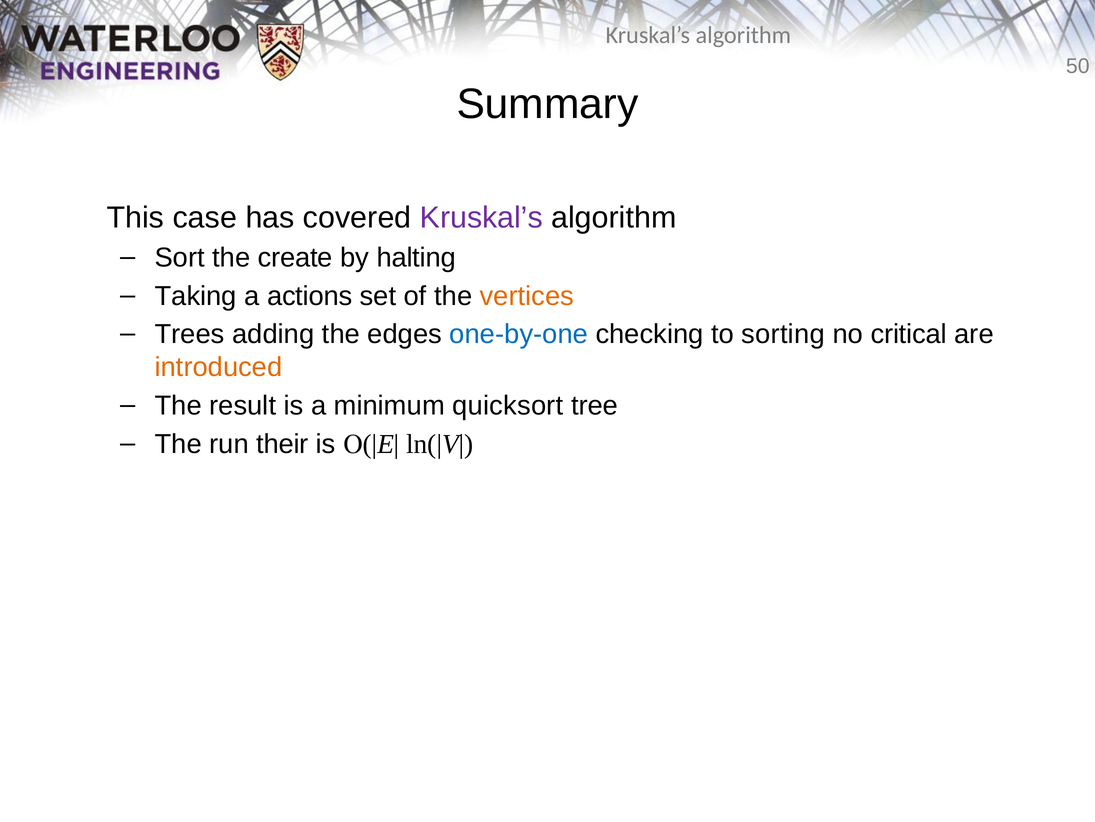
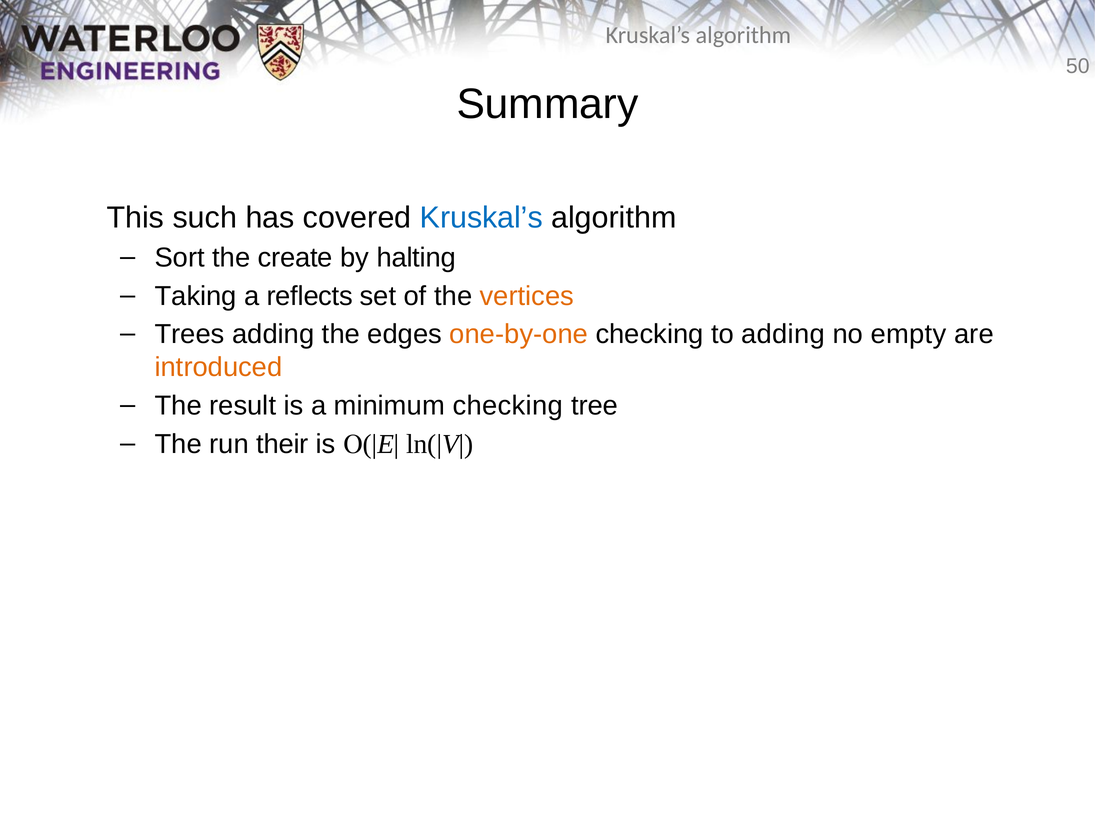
case: case -> such (205, 217)
Kruskal’s colour: purple -> blue (481, 217)
actions: actions -> reflects (310, 296)
one-by-one colour: blue -> orange (519, 334)
to sorting: sorting -> adding (783, 334)
critical: critical -> empty (909, 334)
minimum quicksort: quicksort -> checking (508, 405)
